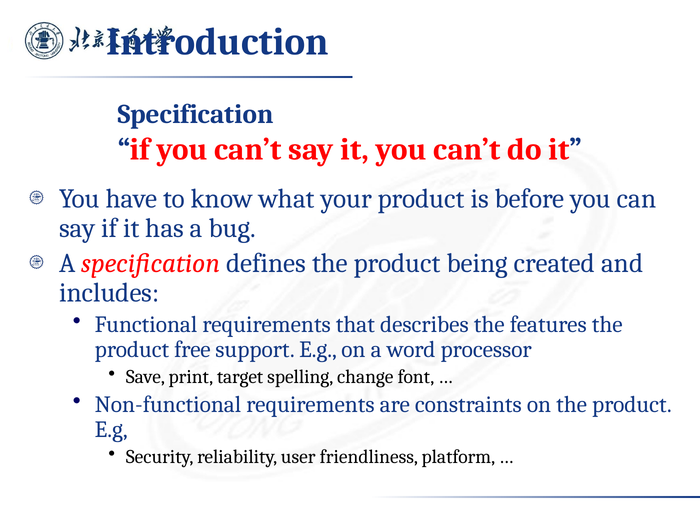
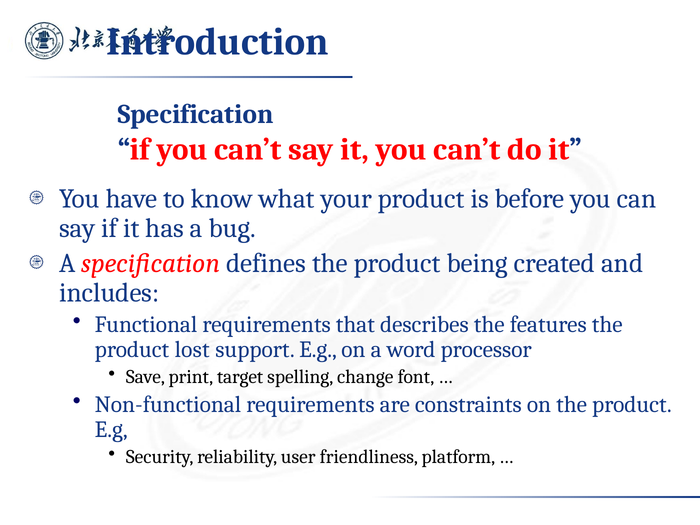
free: free -> lost (192, 350)
